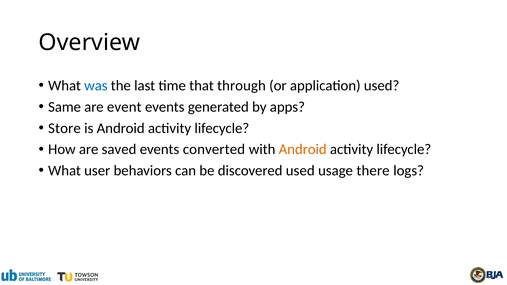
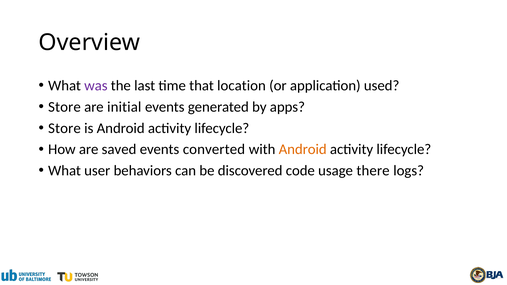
was colour: blue -> purple (96, 86)
through: through -> location (241, 86)
Same: Same -> Store (64, 107)
event: event -> initial (124, 107)
discovered used: used -> code (300, 171)
